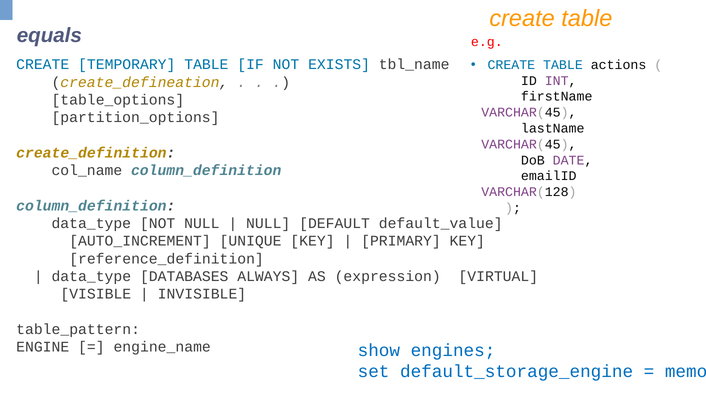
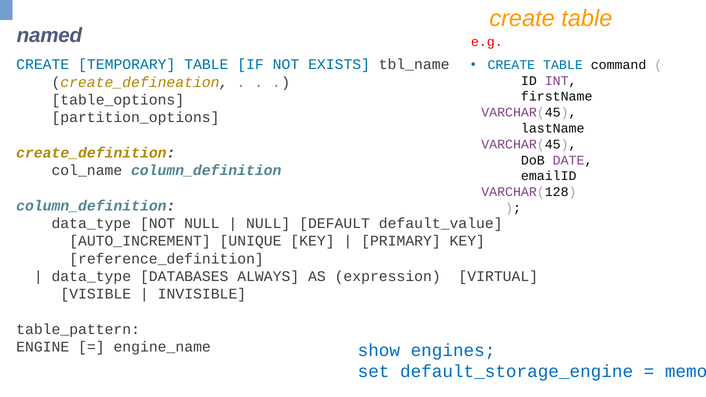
equals: equals -> named (49, 36)
actions: actions -> command (619, 65)
